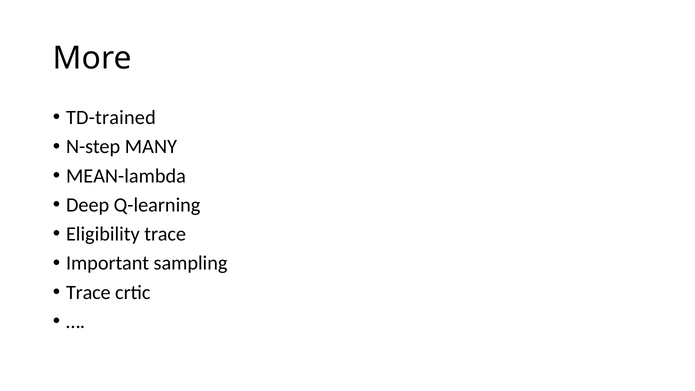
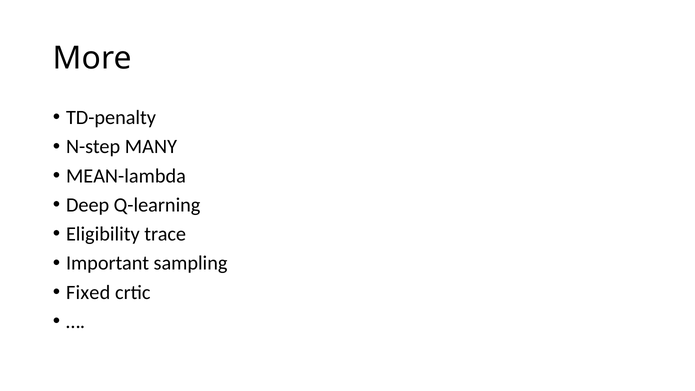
TD-trained: TD-trained -> TD-penalty (111, 118)
Trace: Trace -> Fixed (88, 292)
